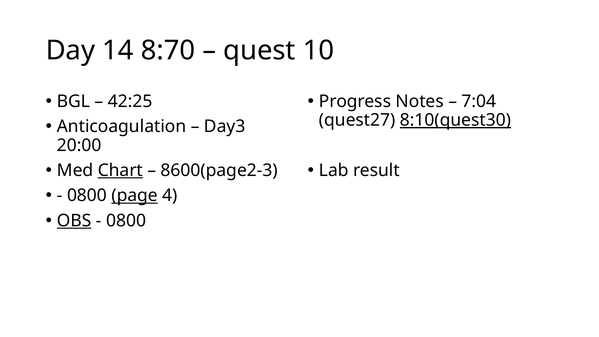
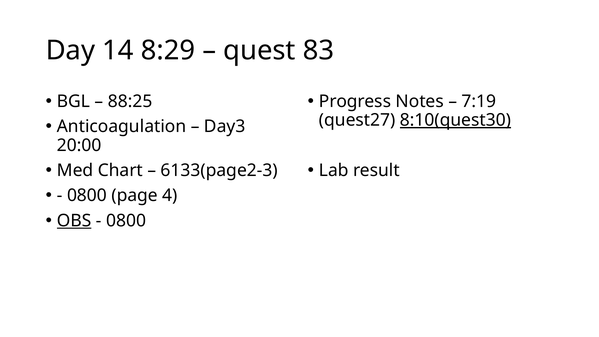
8:70: 8:70 -> 8:29 (168, 50)
10: 10 -> 83 (318, 50)
42:25: 42:25 -> 88:25 (130, 101)
7:04: 7:04 -> 7:19 (479, 101)
Chart underline: present -> none (120, 170)
8600(page2-3: 8600(page2-3 -> 6133(page2-3 (219, 170)
page underline: present -> none (135, 195)
